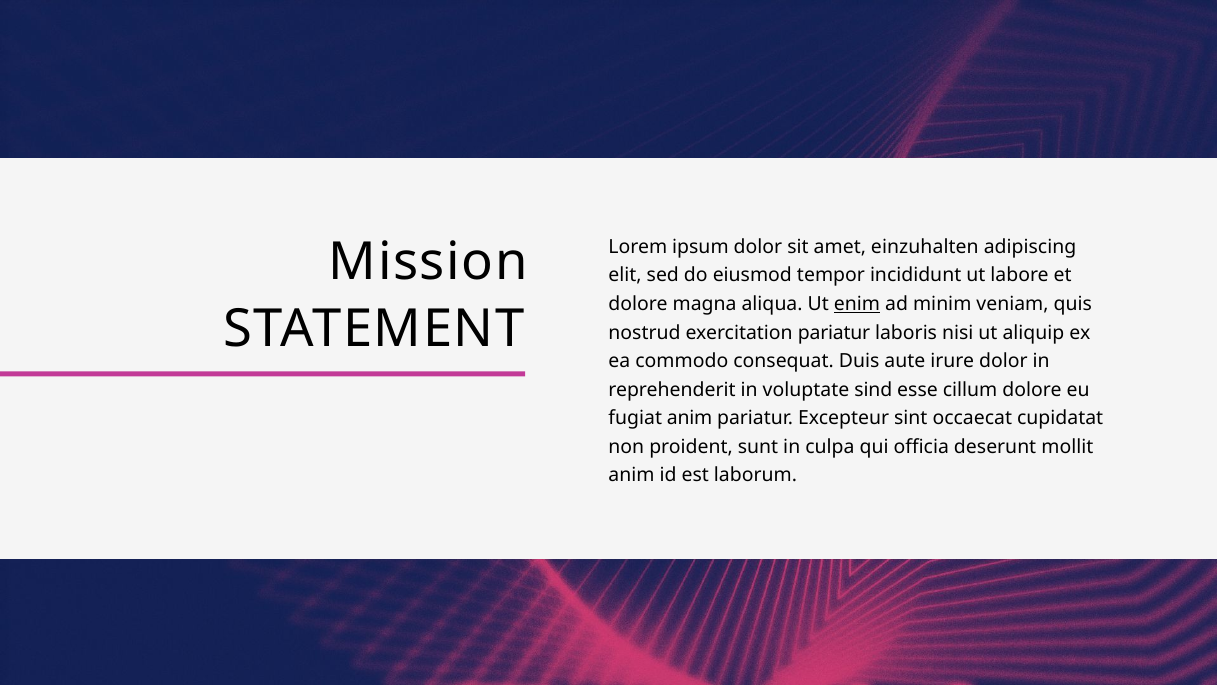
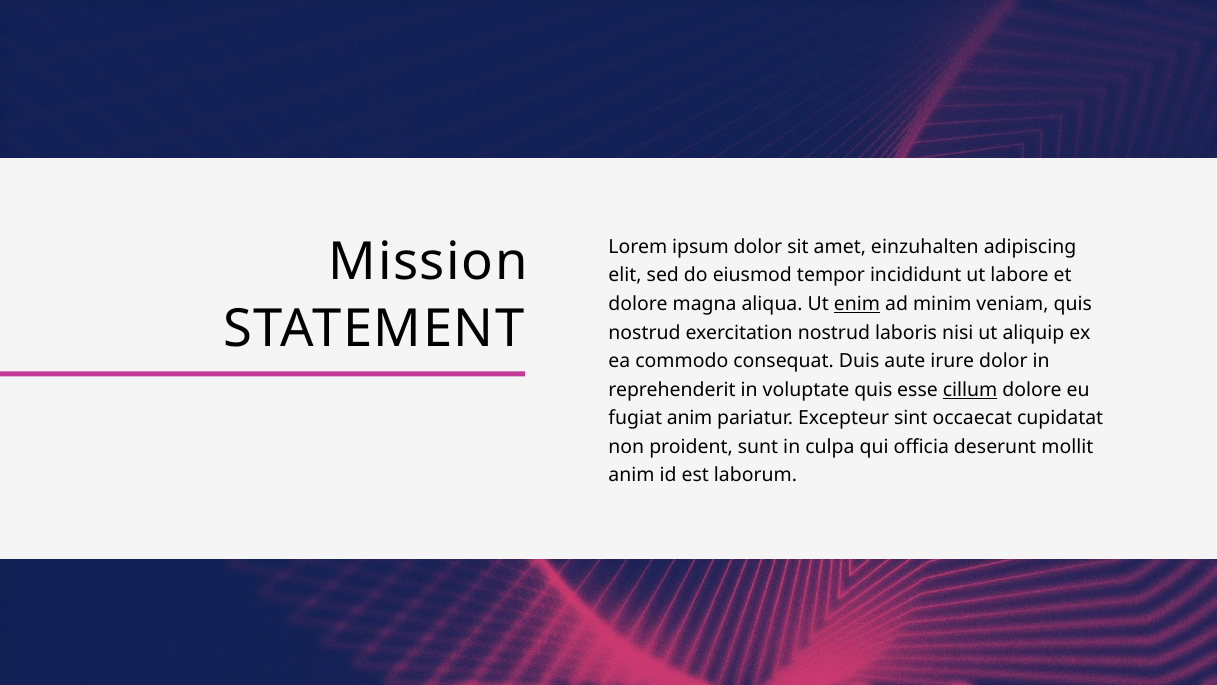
exercitation pariatur: pariatur -> nostrud (834, 332)
voluptate sind: sind -> quis (873, 390)
cillum underline: none -> present (970, 390)
